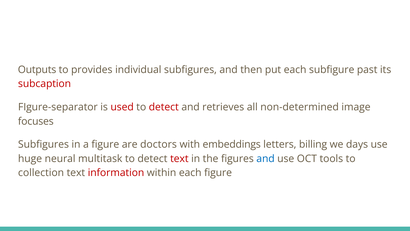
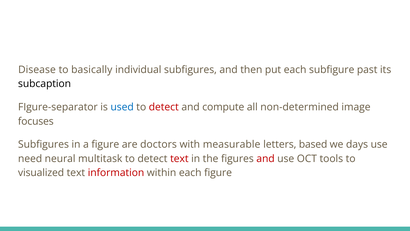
Outputs: Outputs -> Disease (37, 70)
provides: provides -> basically (92, 70)
subcaption colour: red -> black (45, 84)
used colour: red -> blue (122, 107)
retrieves: retrieves -> compute (223, 107)
embeddings: embeddings -> measurable (232, 144)
billing: billing -> based (313, 144)
huge: huge -> need (30, 159)
and colour: blue -> red (266, 159)
collection: collection -> visualized (41, 173)
